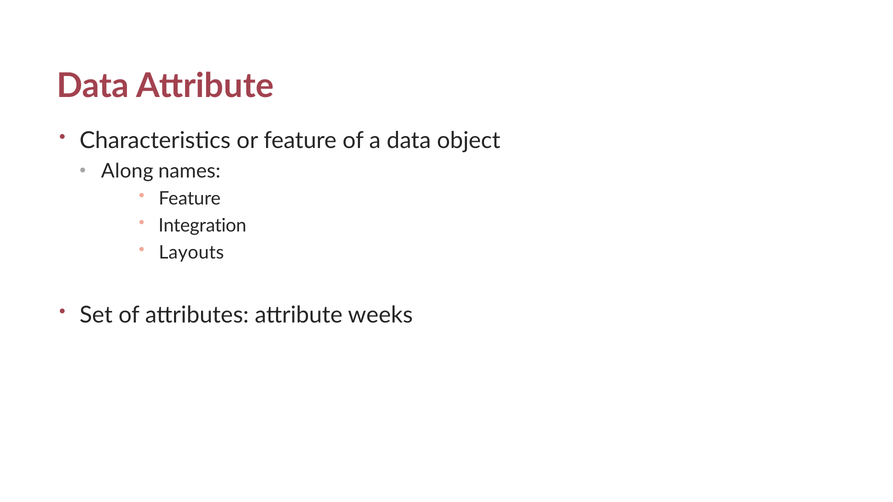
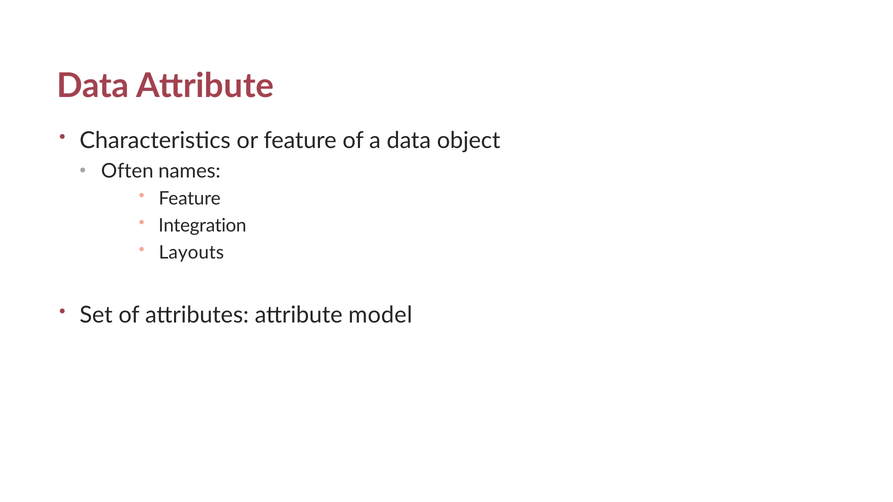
Along: Along -> Often (127, 171)
weeks: weeks -> model (380, 315)
